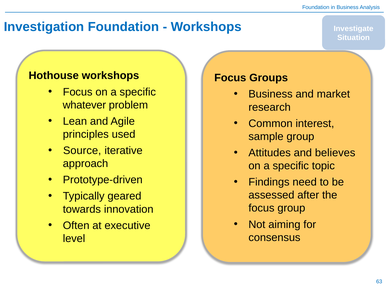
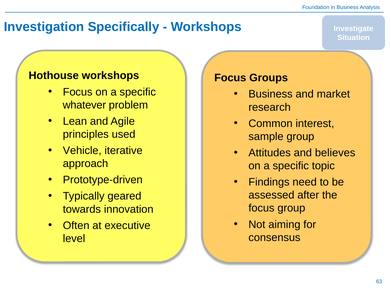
Investigation Foundation: Foundation -> Specifically (124, 27)
Source: Source -> Vehicle (82, 151)
